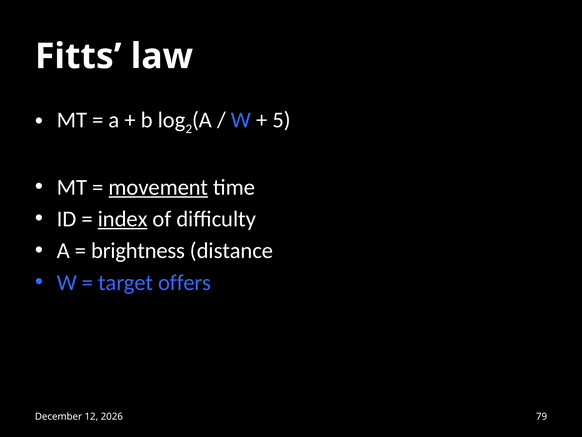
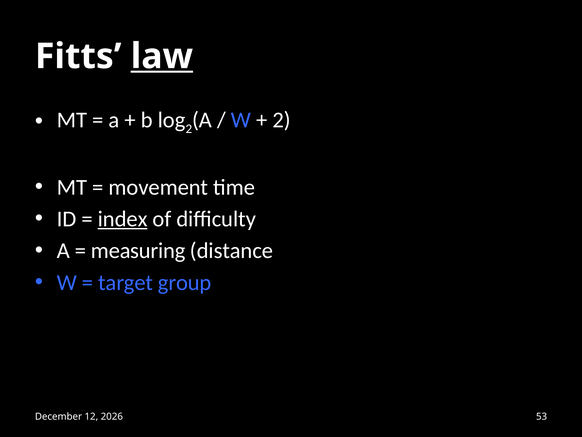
law underline: none -> present (162, 56)
5: 5 -> 2 (282, 120)
movement underline: present -> none (158, 187)
brightness: brightness -> measuring (138, 251)
offers: offers -> group (185, 282)
79: 79 -> 53 (542, 416)
